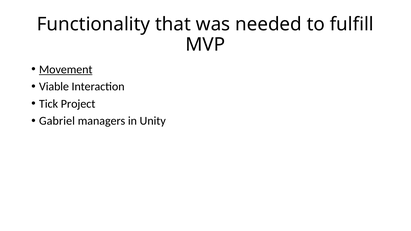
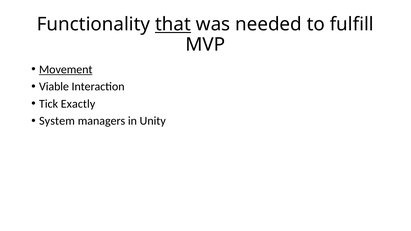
that underline: none -> present (173, 24)
Project: Project -> Exactly (78, 104)
Gabriel: Gabriel -> System (57, 121)
